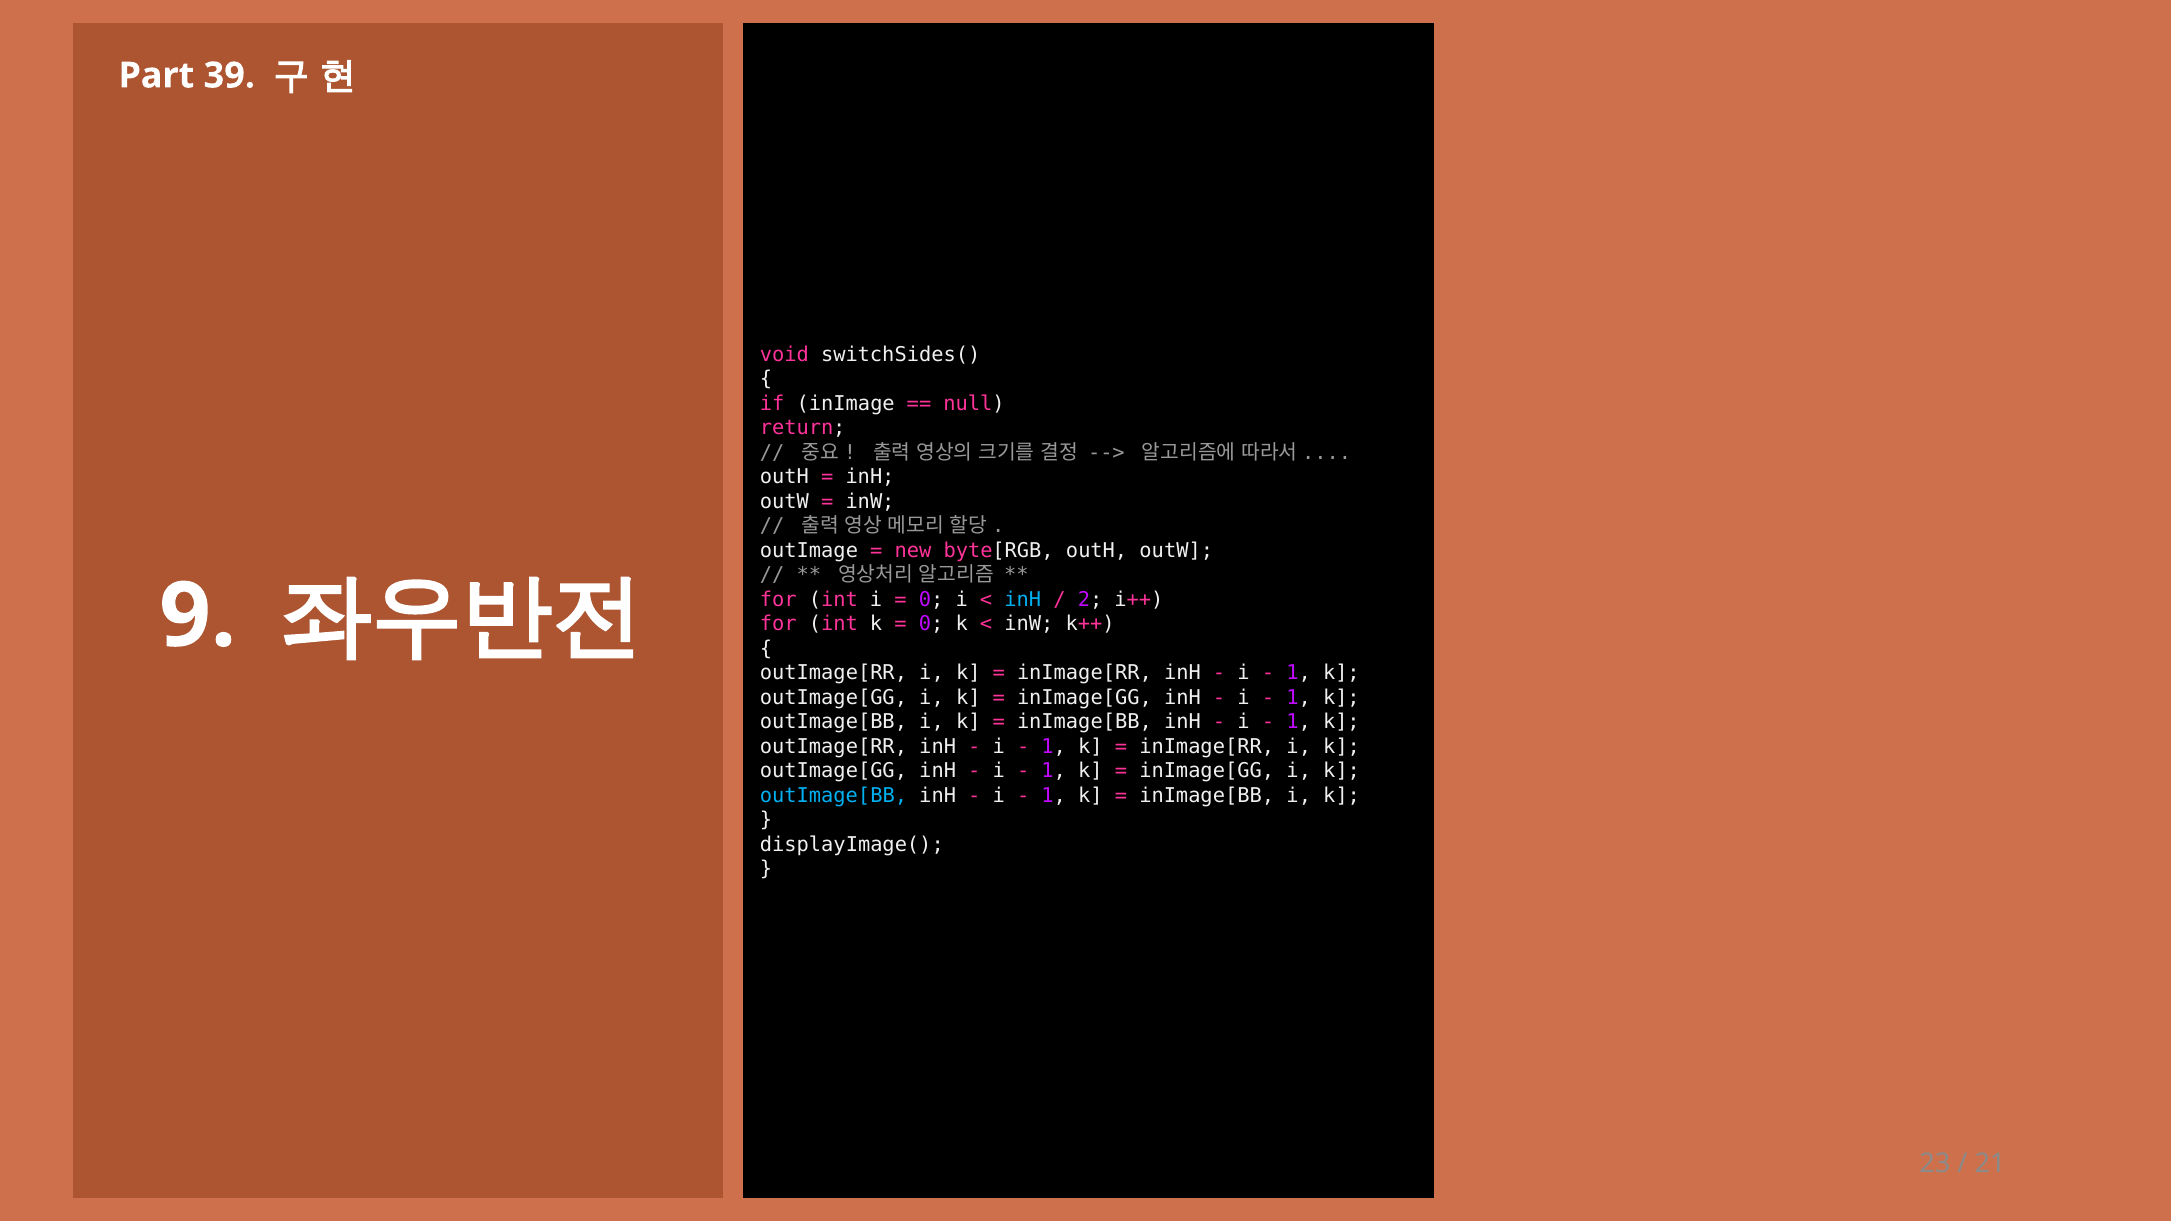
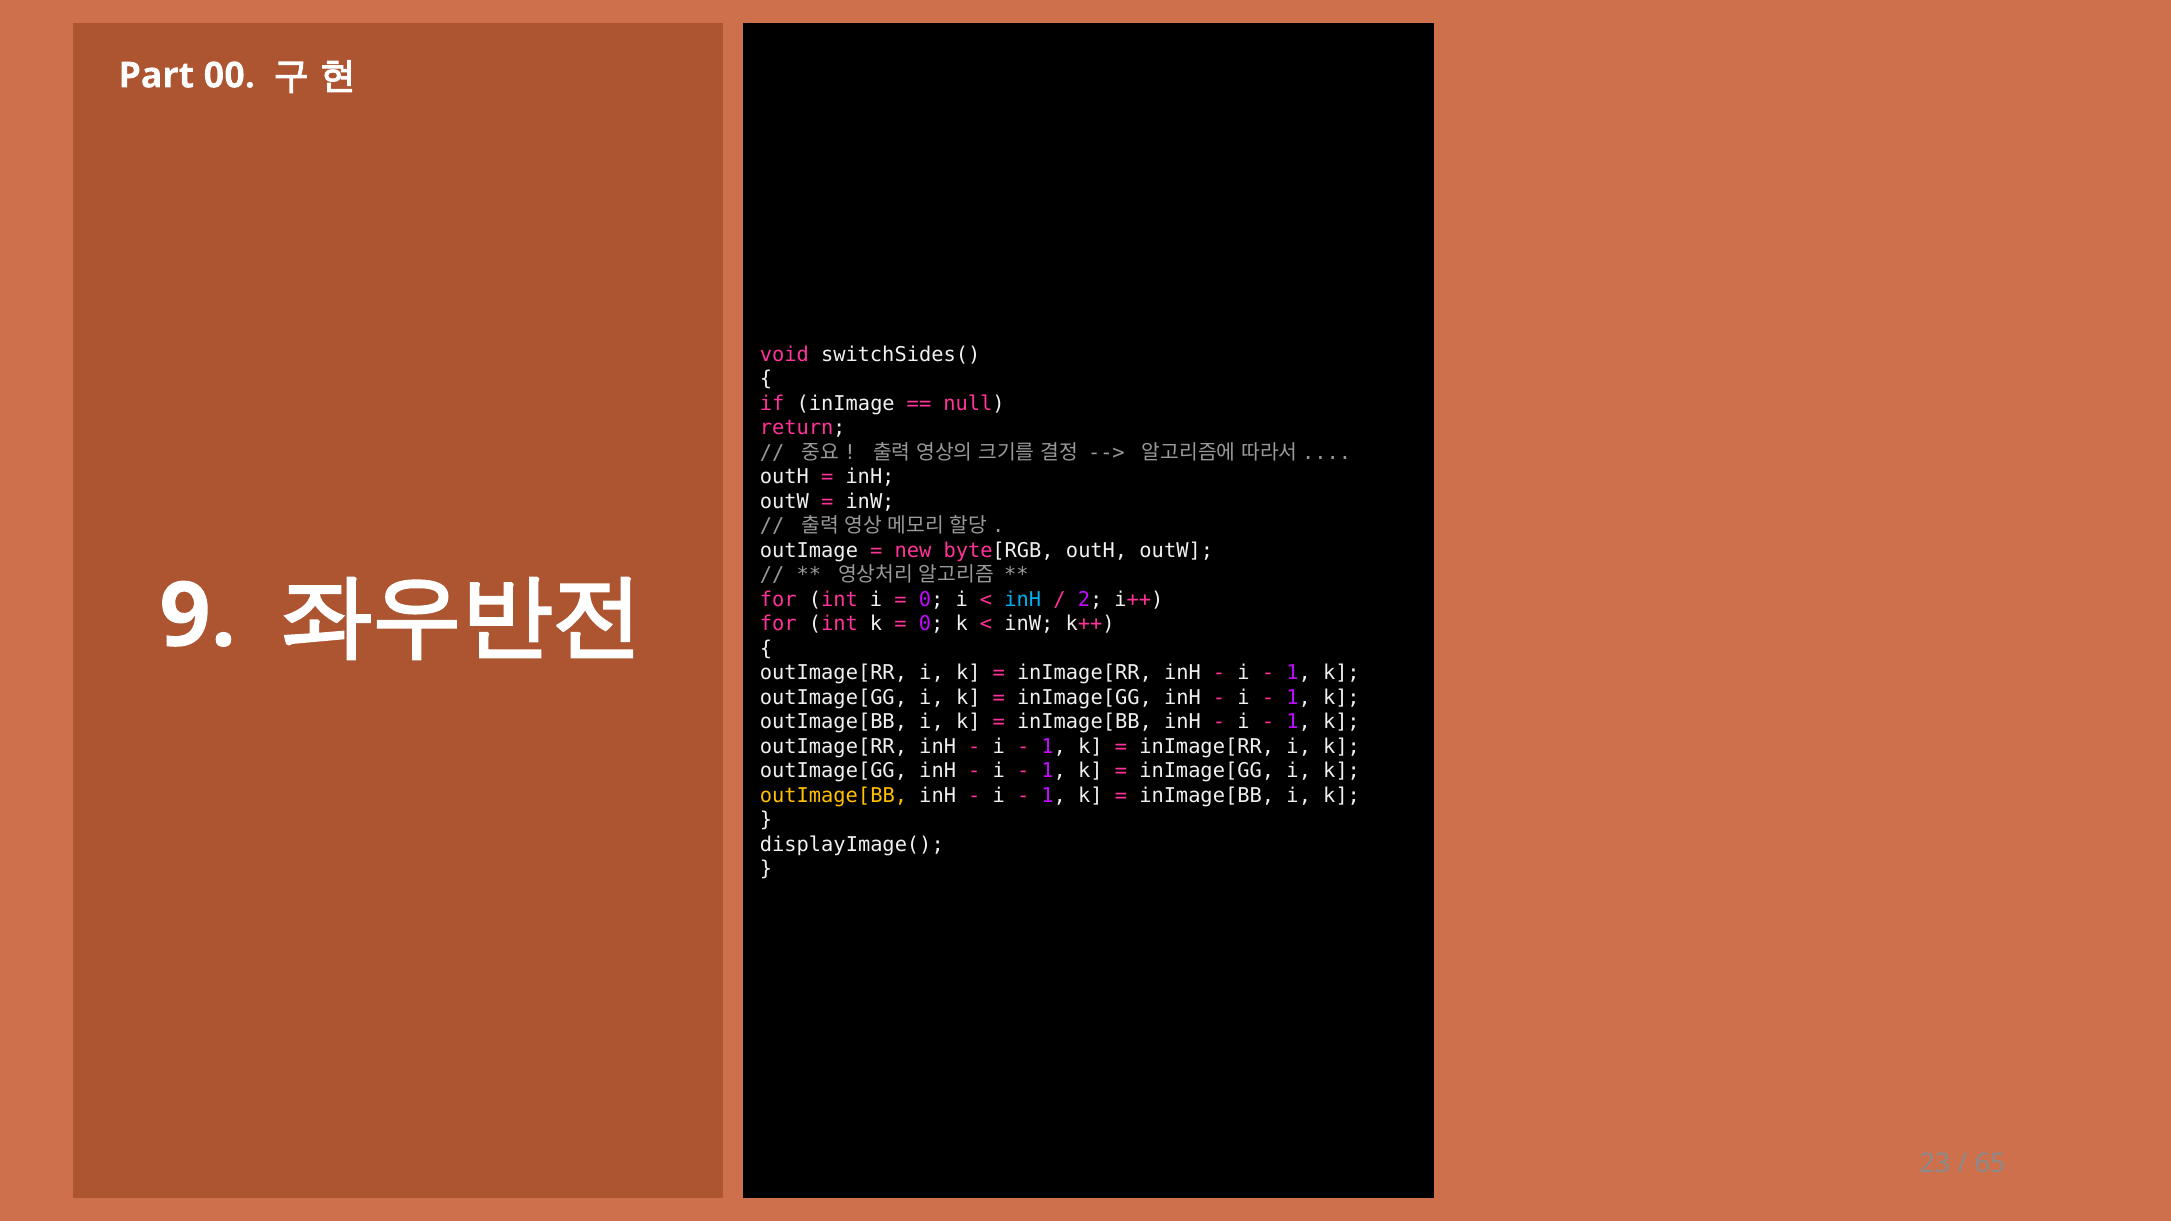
39: 39 -> 00 (229, 76)
outImage[BB colour: light blue -> yellow (833, 796)
21: 21 -> 65 (1990, 1164)
